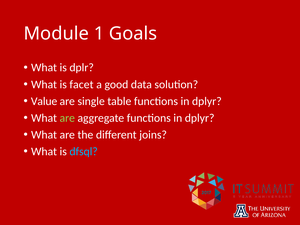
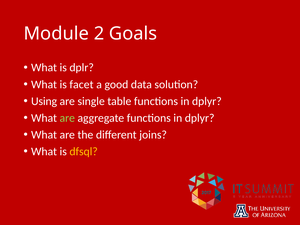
1: 1 -> 2 (99, 34)
Value: Value -> Using (44, 101)
dfsql colour: light blue -> yellow (84, 151)
